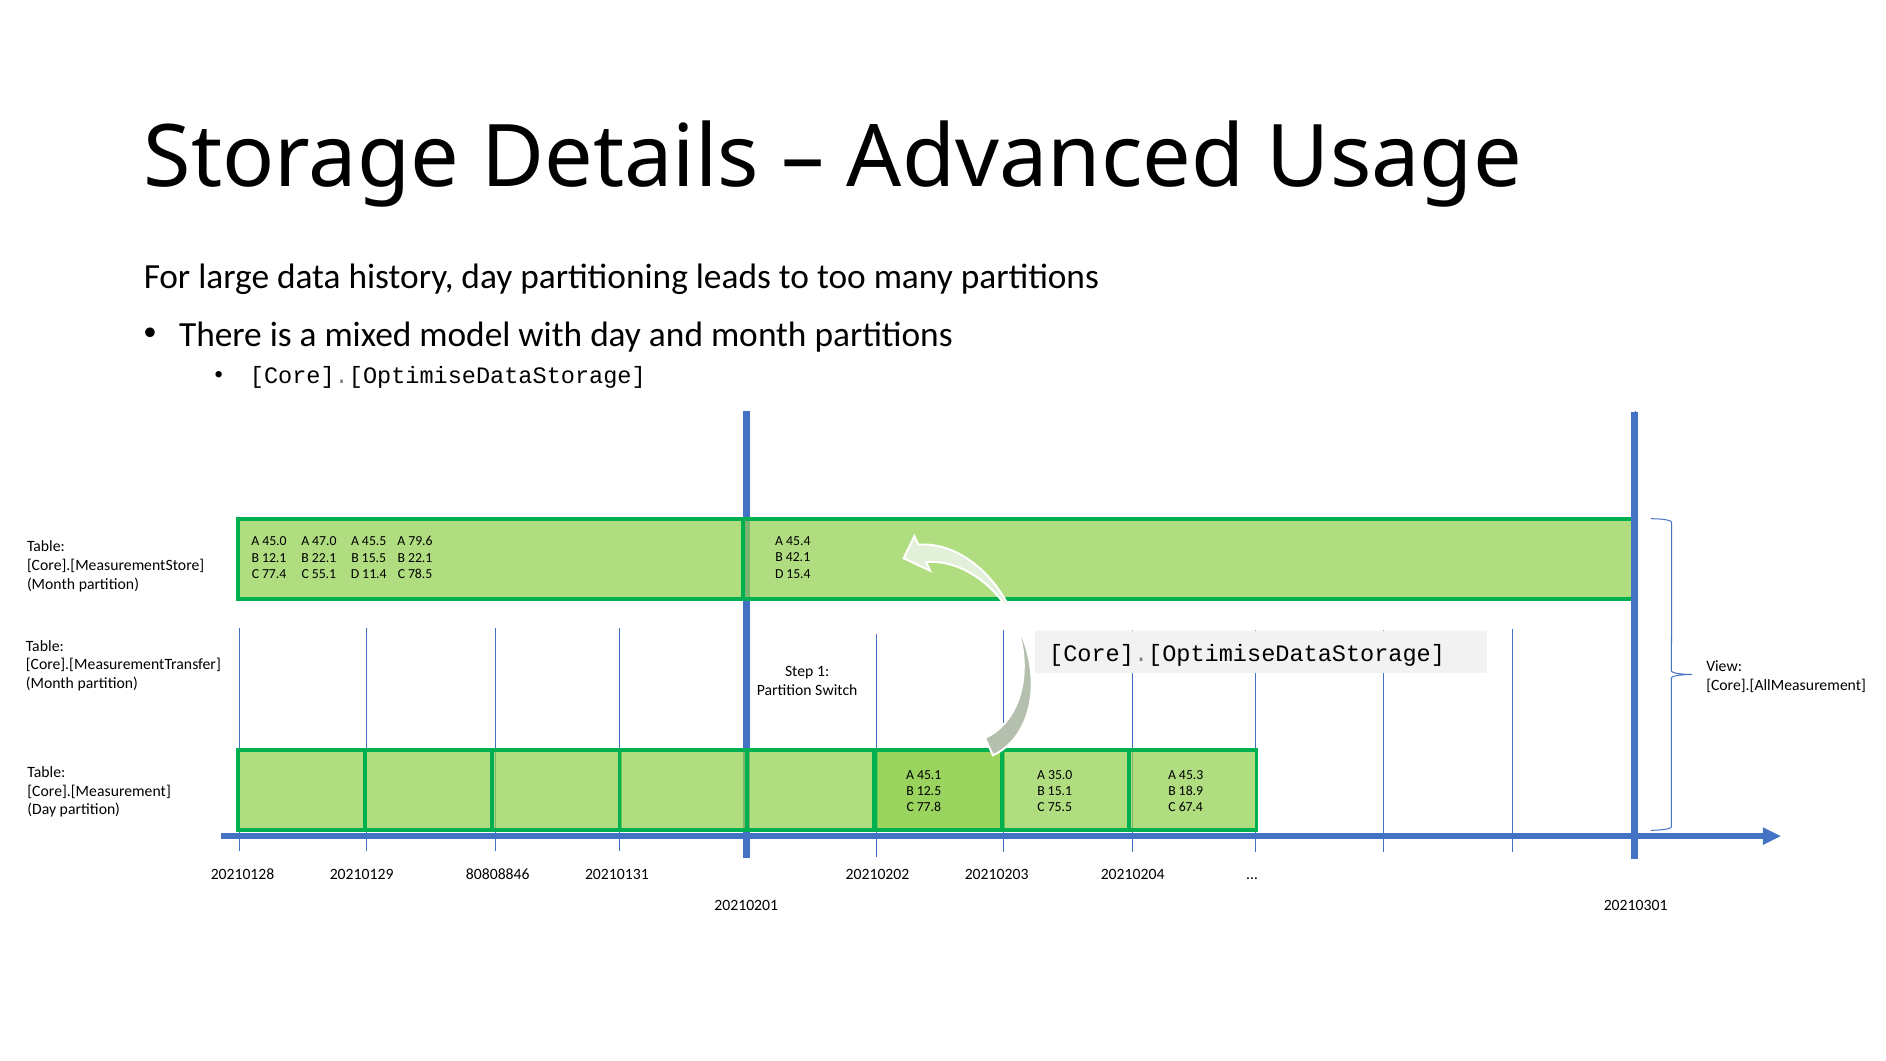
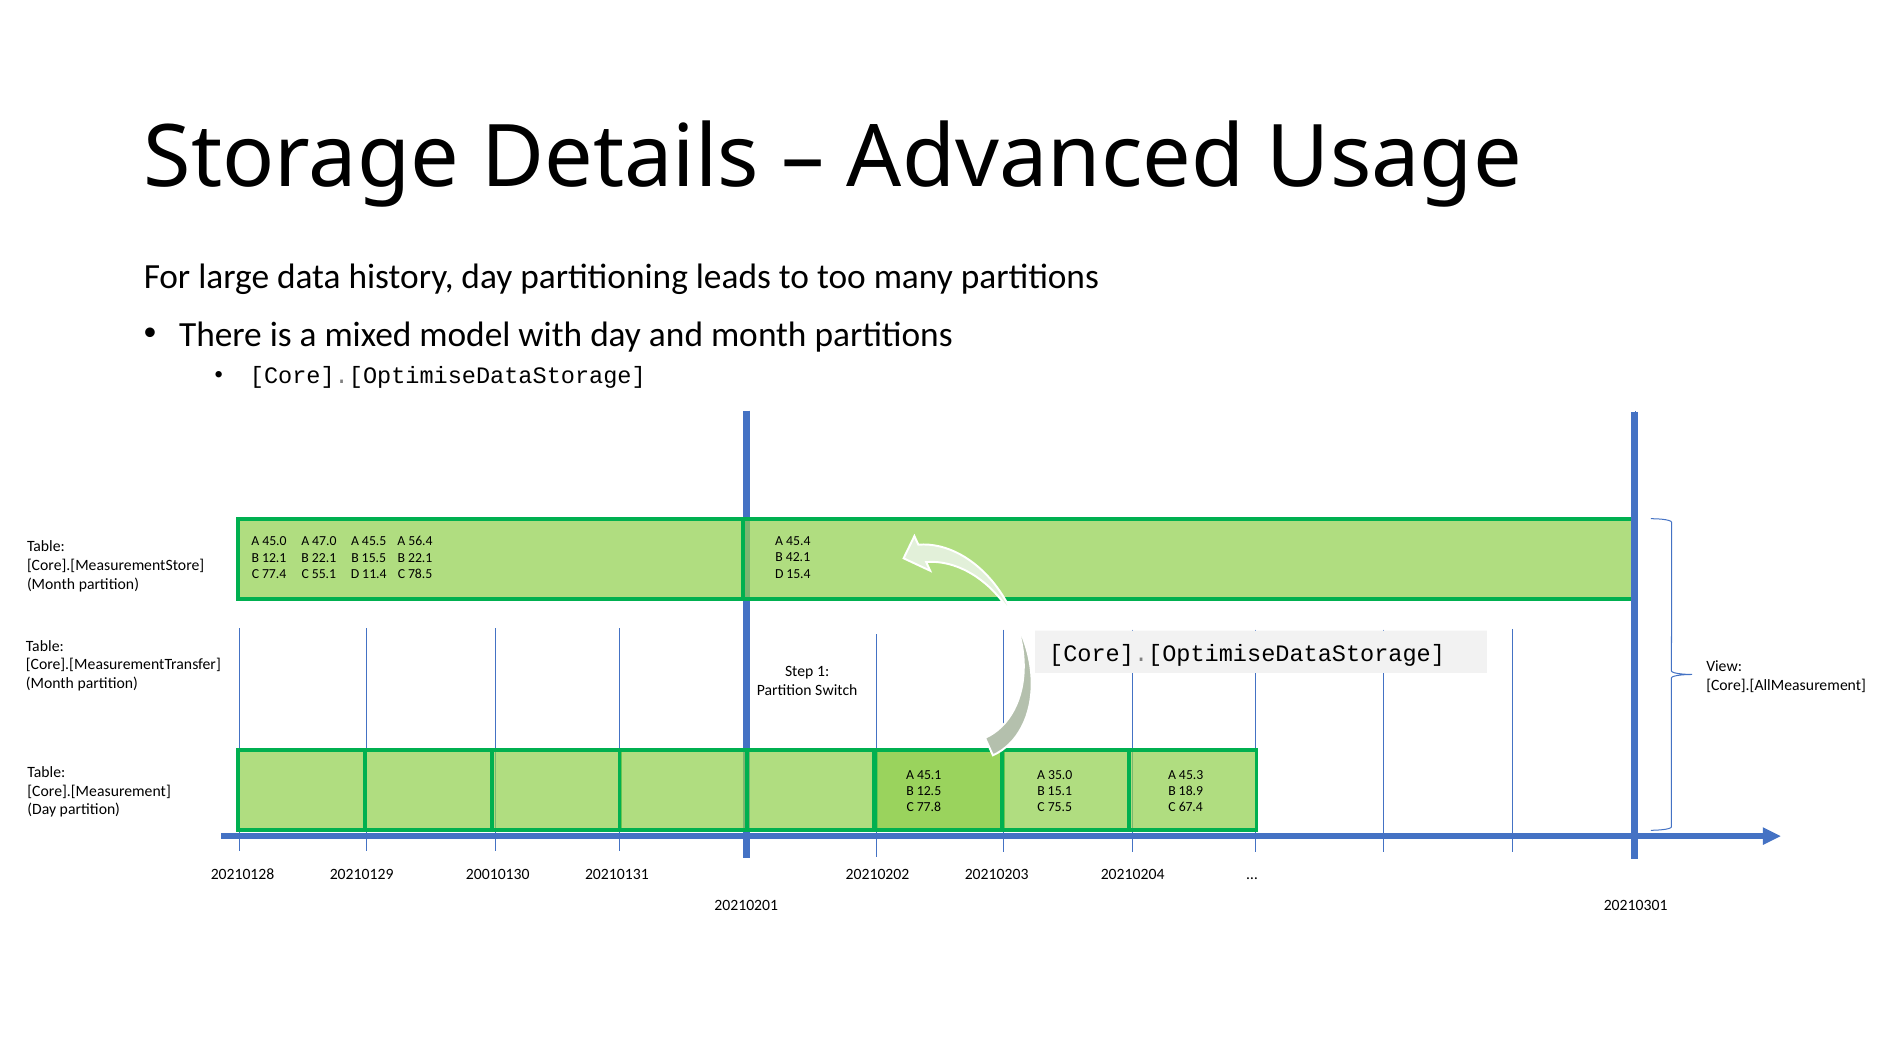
79.6: 79.6 -> 56.4 (420, 541)
80808846: 80808846 -> 20010130 (498, 874)
